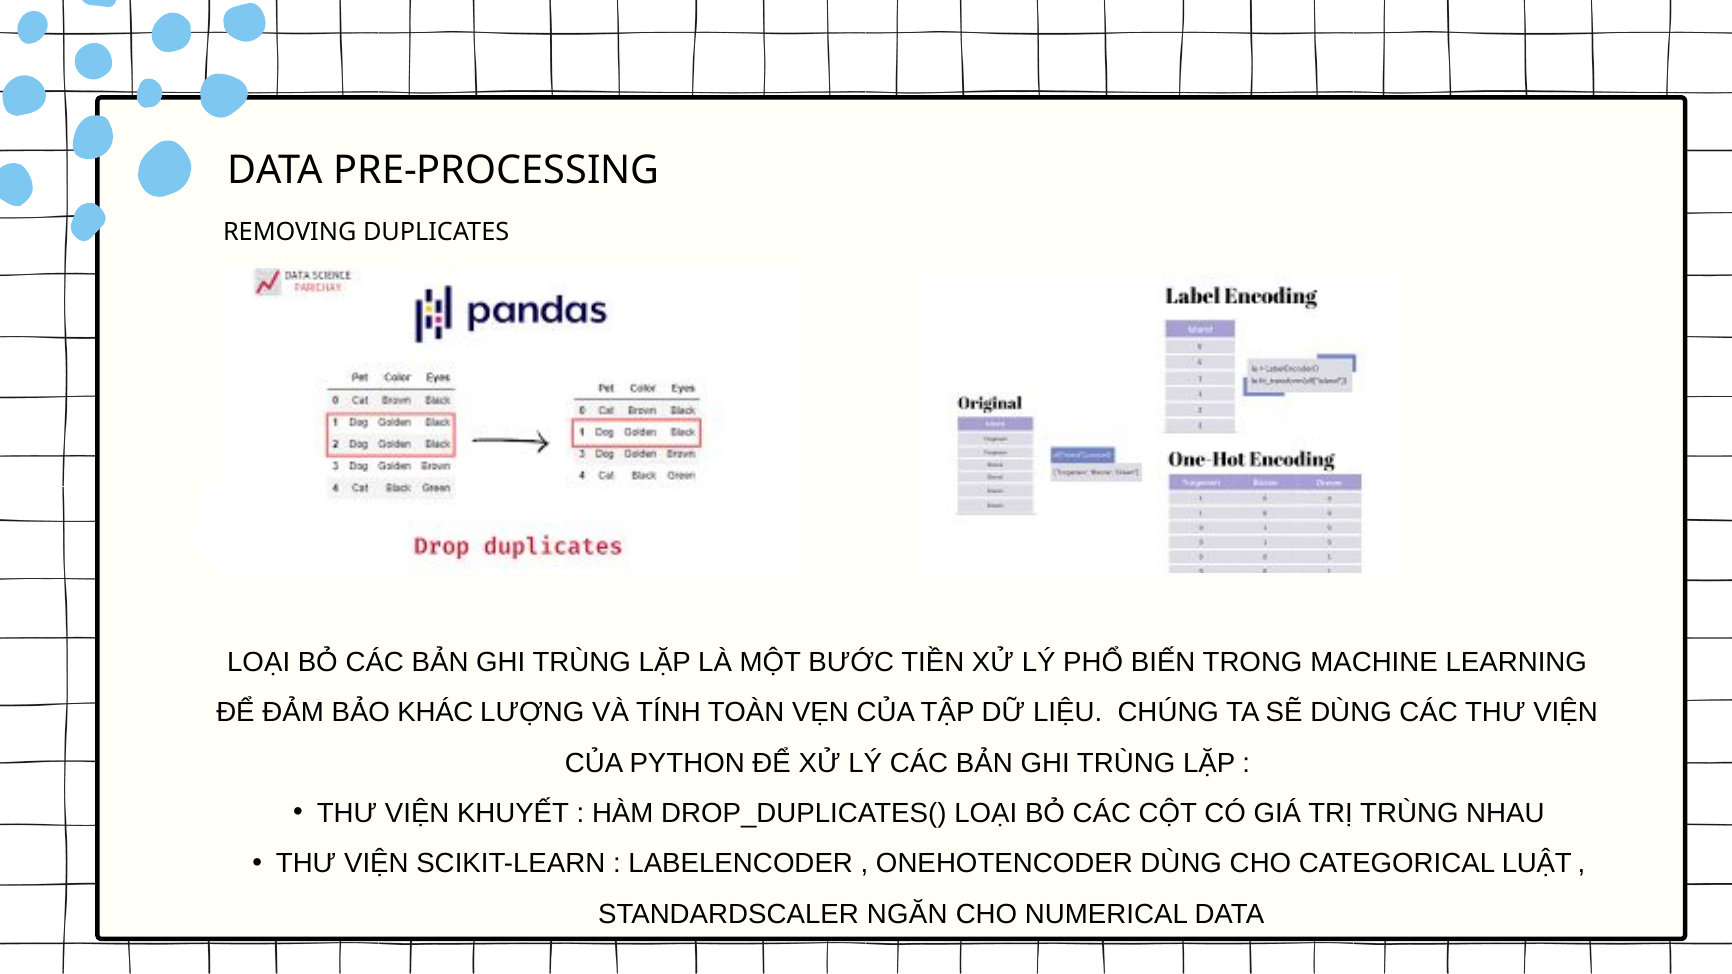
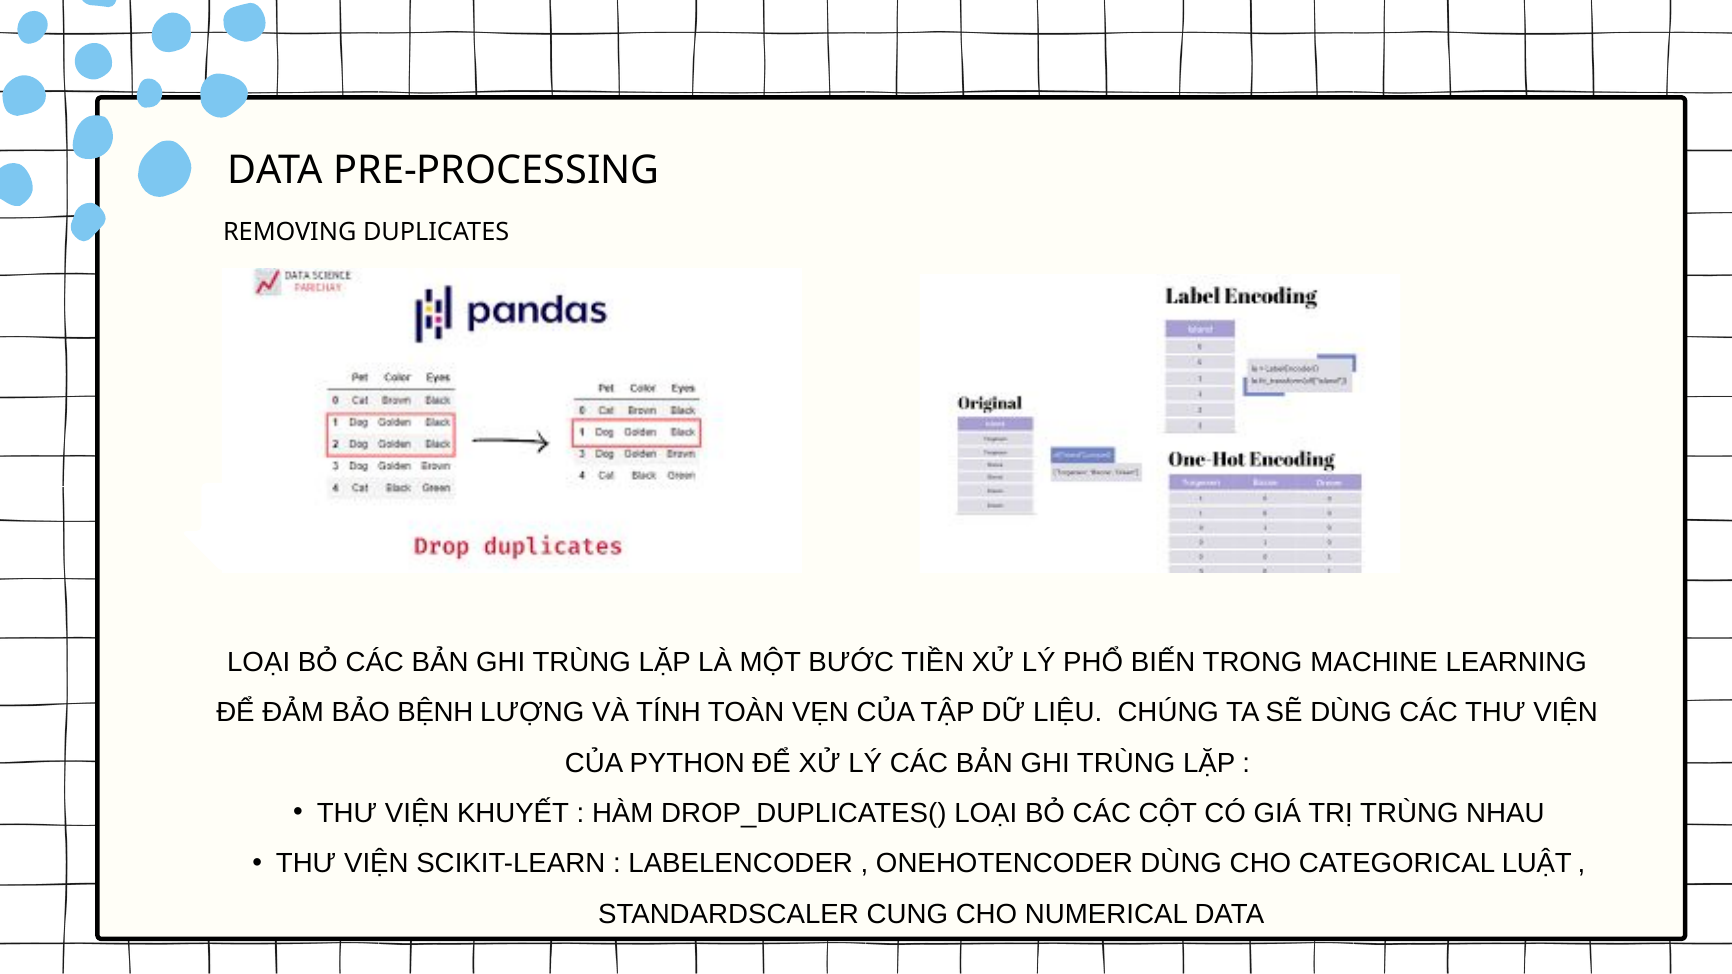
KHÁC: KHÁC -> BỆNH (435, 713)
NGĂN: NGĂN -> CUNG (907, 914)
